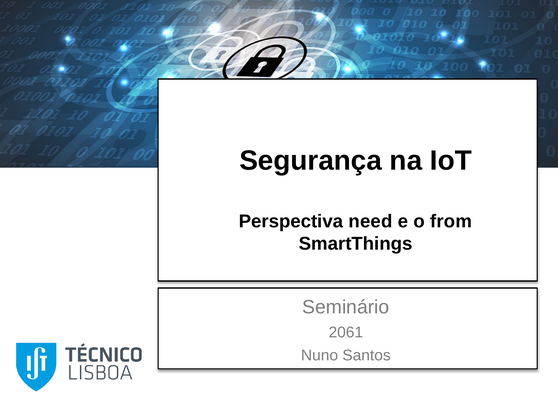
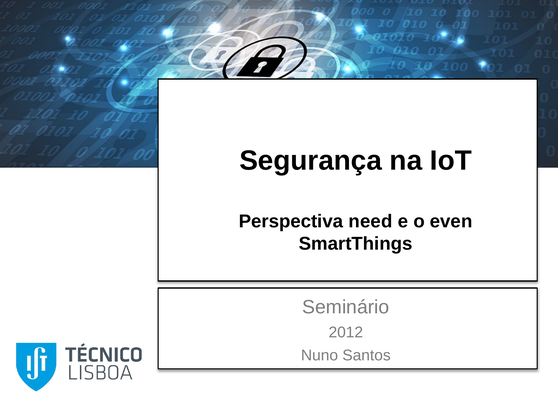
from: from -> even (451, 222)
2061: 2061 -> 2012 (346, 333)
